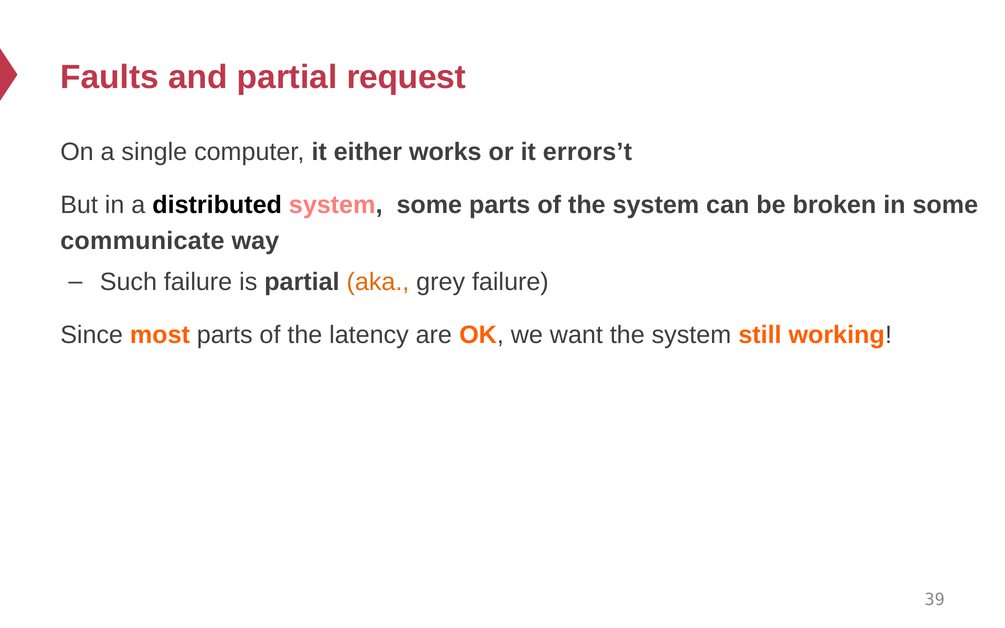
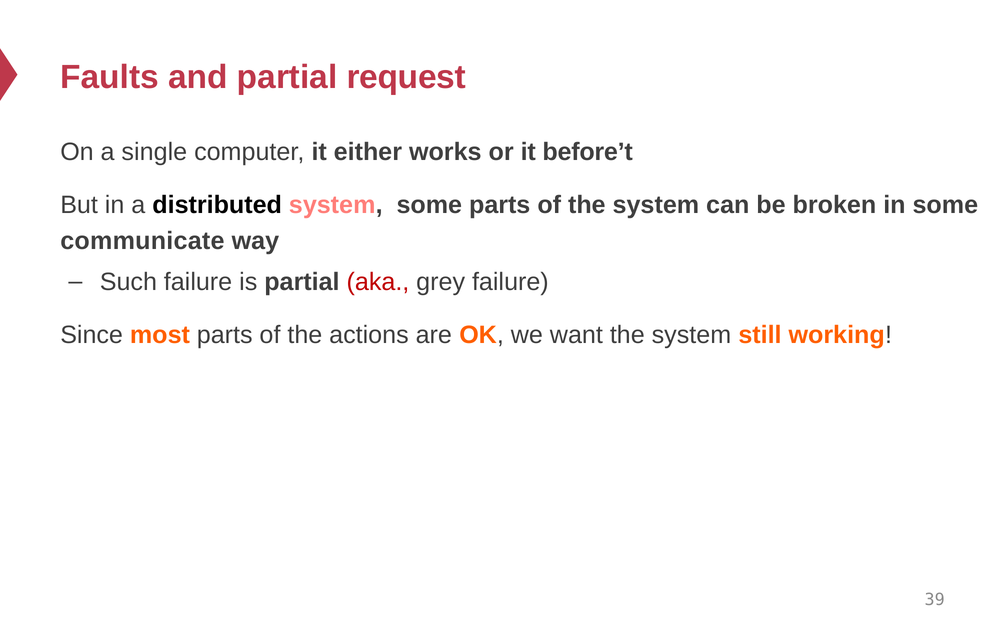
errors’t: errors’t -> before’t (588, 152)
aka colour: orange -> red (378, 282)
latency: latency -> actions (369, 335)
